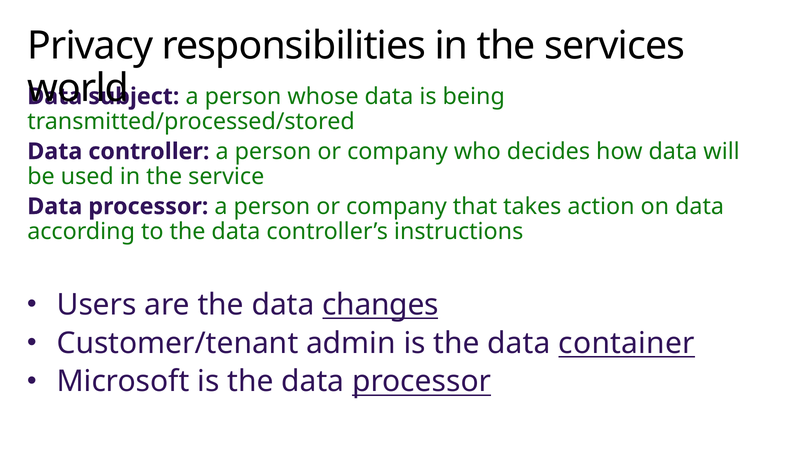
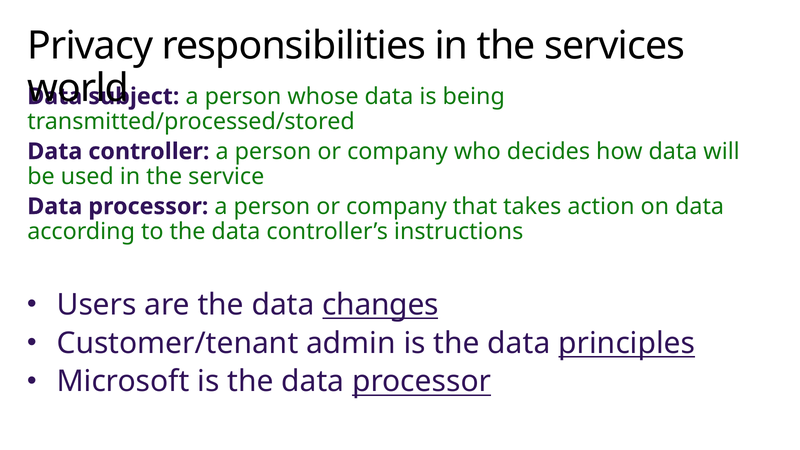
container: container -> principles (627, 343)
